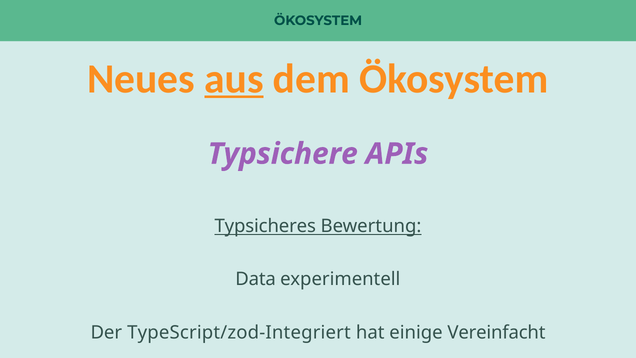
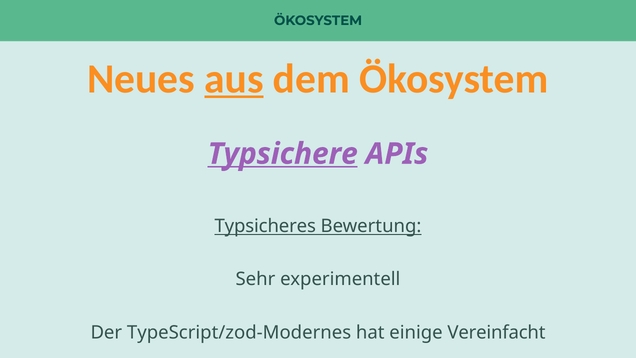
Typsichere underline: none -> present (283, 154)
Data: Data -> Sehr (255, 279)
TypeScript/zod-Integriert: TypeScript/zod-Integriert -> TypeScript/zod-Modernes (239, 332)
